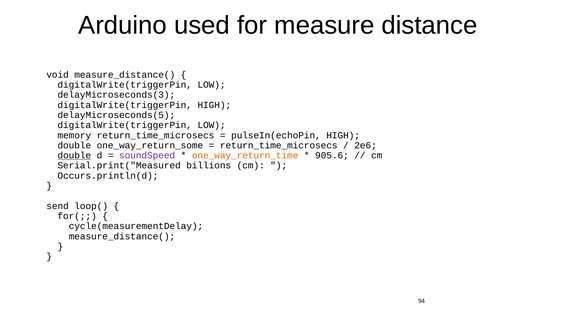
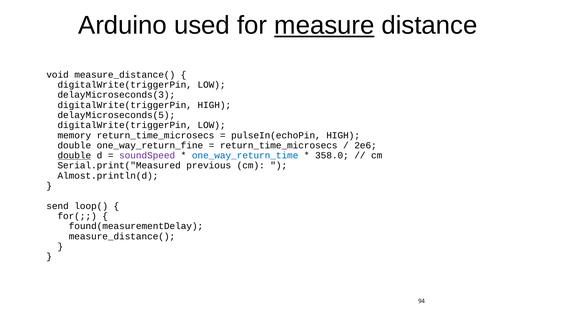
measure underline: none -> present (324, 25)
one_way_return_some: one_way_return_some -> one_way_return_fine (150, 145)
one_way_return_time colour: orange -> blue (245, 156)
905.6: 905.6 -> 358.0 (332, 156)
billions: billions -> previous (209, 166)
Occurs.println(d: Occurs.println(d -> Almost.println(d (108, 176)
cycle(measurementDelay: cycle(measurementDelay -> found(measurementDelay (136, 226)
